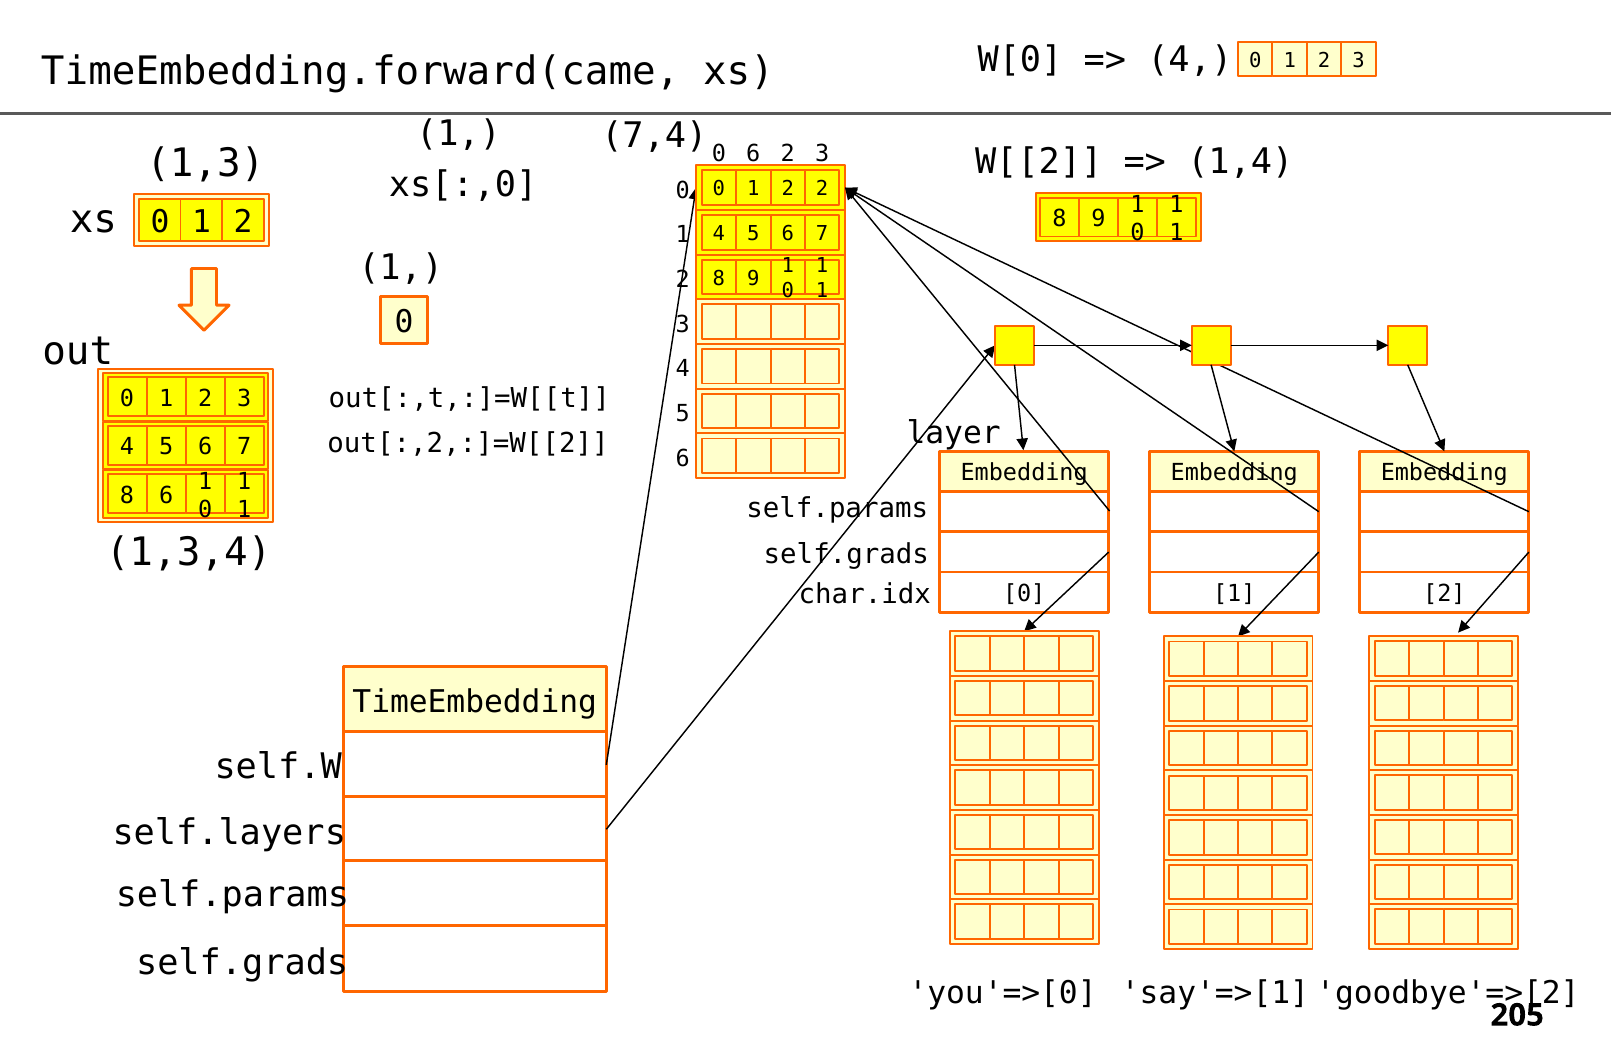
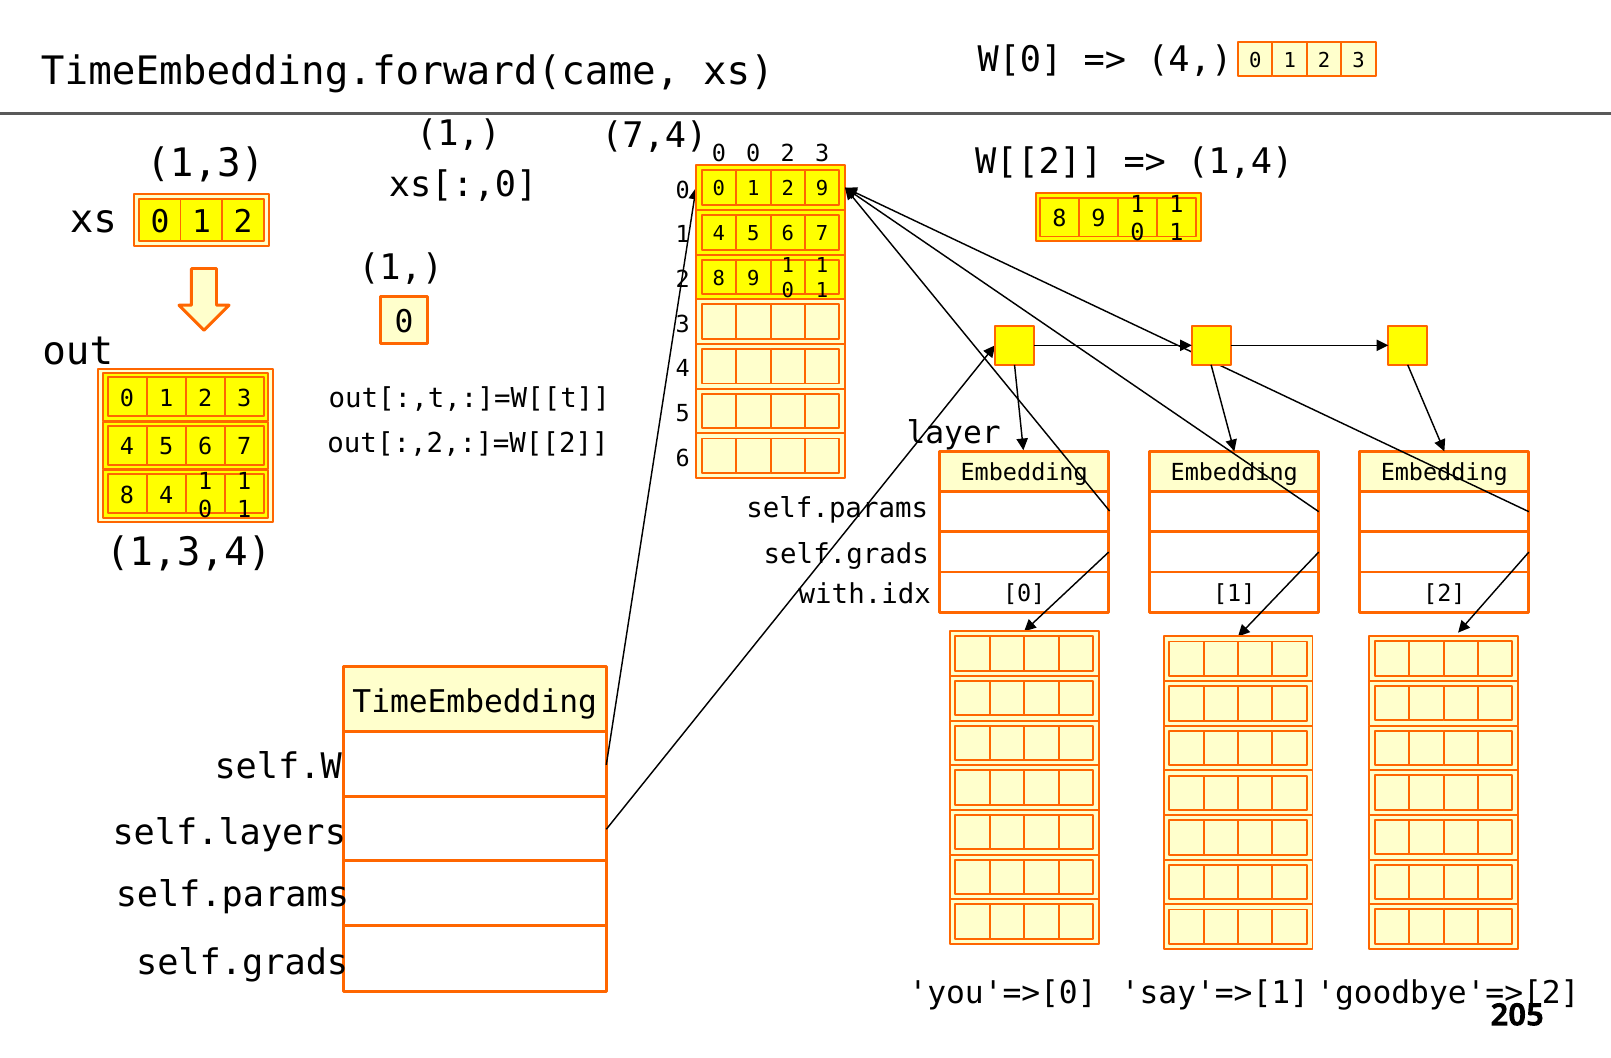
0 6: 6 -> 0 (753, 154)
2 2: 2 -> 9 (822, 189)
8 6: 6 -> 4 (166, 496)
char.idx: char.idx -> with.idx (865, 594)
